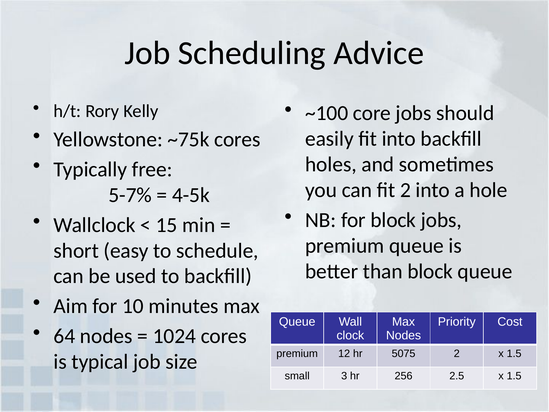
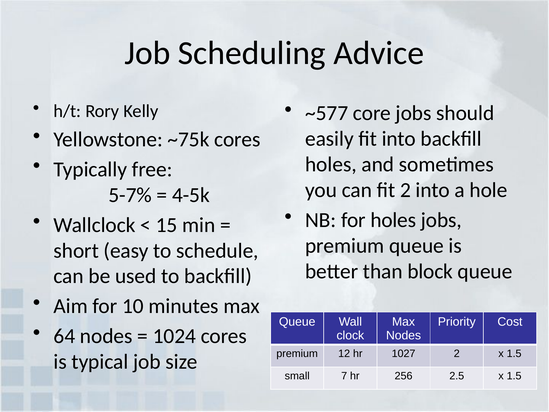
~100: ~100 -> ~577 (327, 113)
for block: block -> holes (393, 220)
5075: 5075 -> 1027 (404, 354)
3: 3 -> 7 (344, 376)
